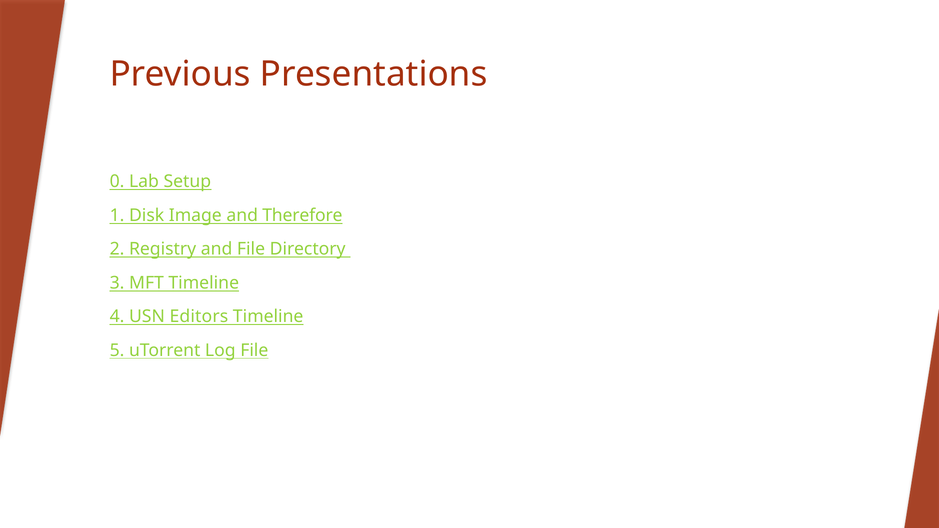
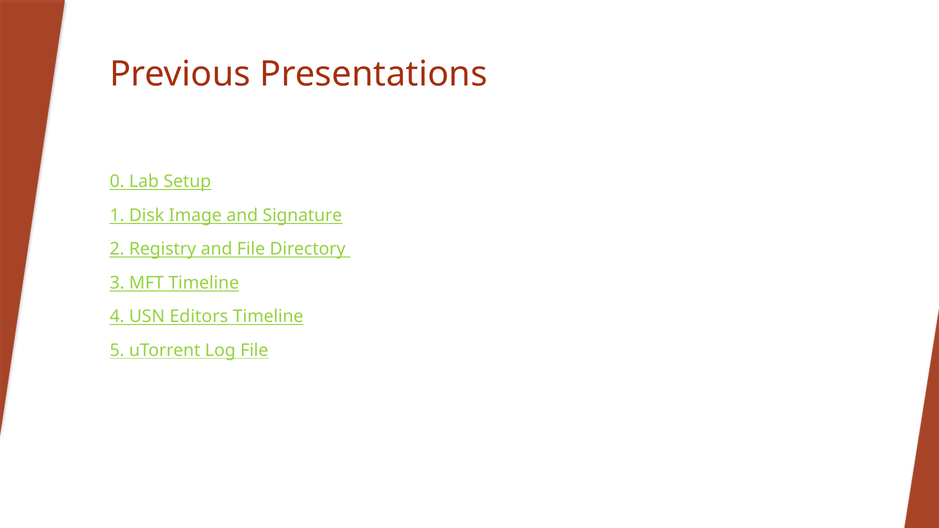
Therefore: Therefore -> Signature (302, 215)
